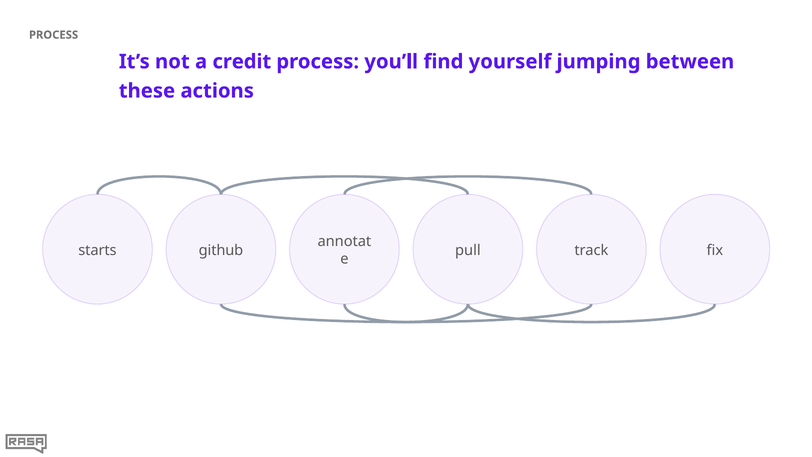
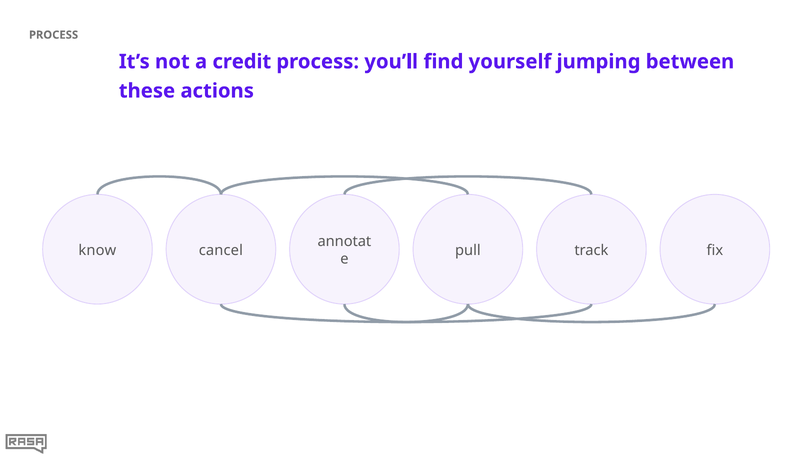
starts: starts -> know (97, 250)
github: github -> cancel (221, 250)
